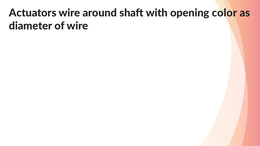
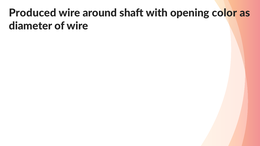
Actuators: Actuators -> Produced (33, 13)
